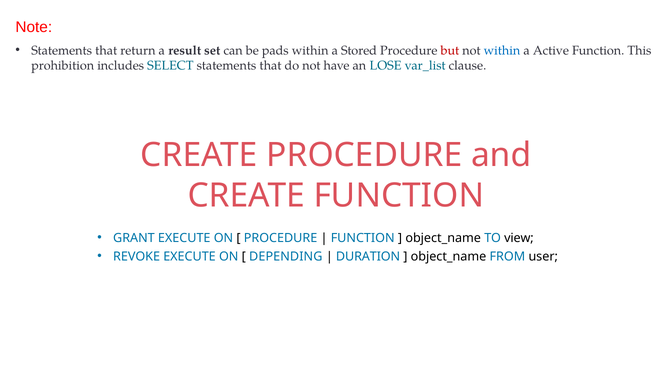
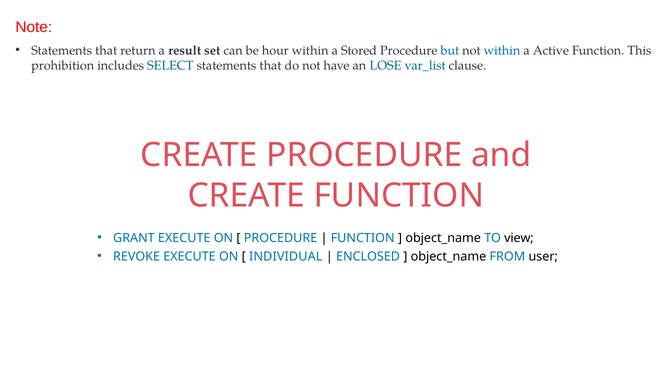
pads: pads -> hour (275, 50)
but colour: red -> blue (450, 50)
DEPENDING: DEPENDING -> INDIVIDUAL (286, 256)
DURATION: DURATION -> ENCLOSED (368, 256)
